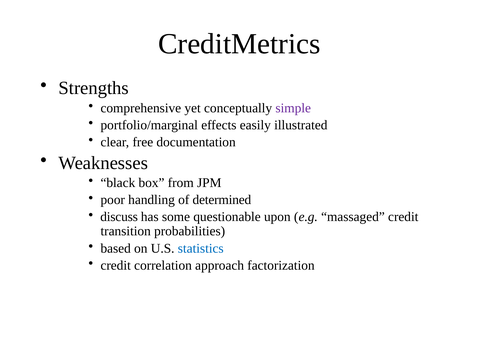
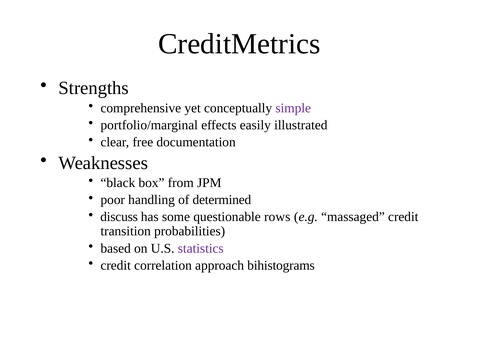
upon: upon -> rows (277, 217)
statistics colour: blue -> purple (201, 248)
factorization: factorization -> bihistograms (281, 265)
